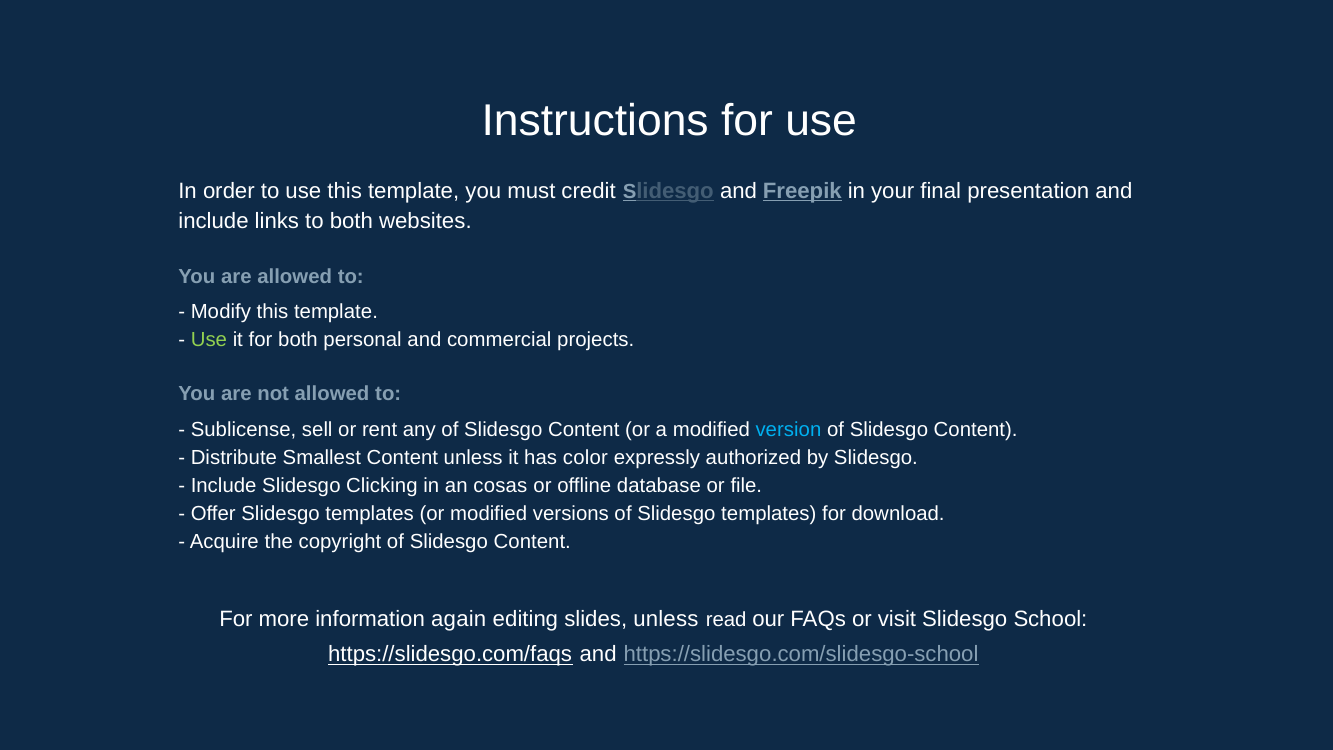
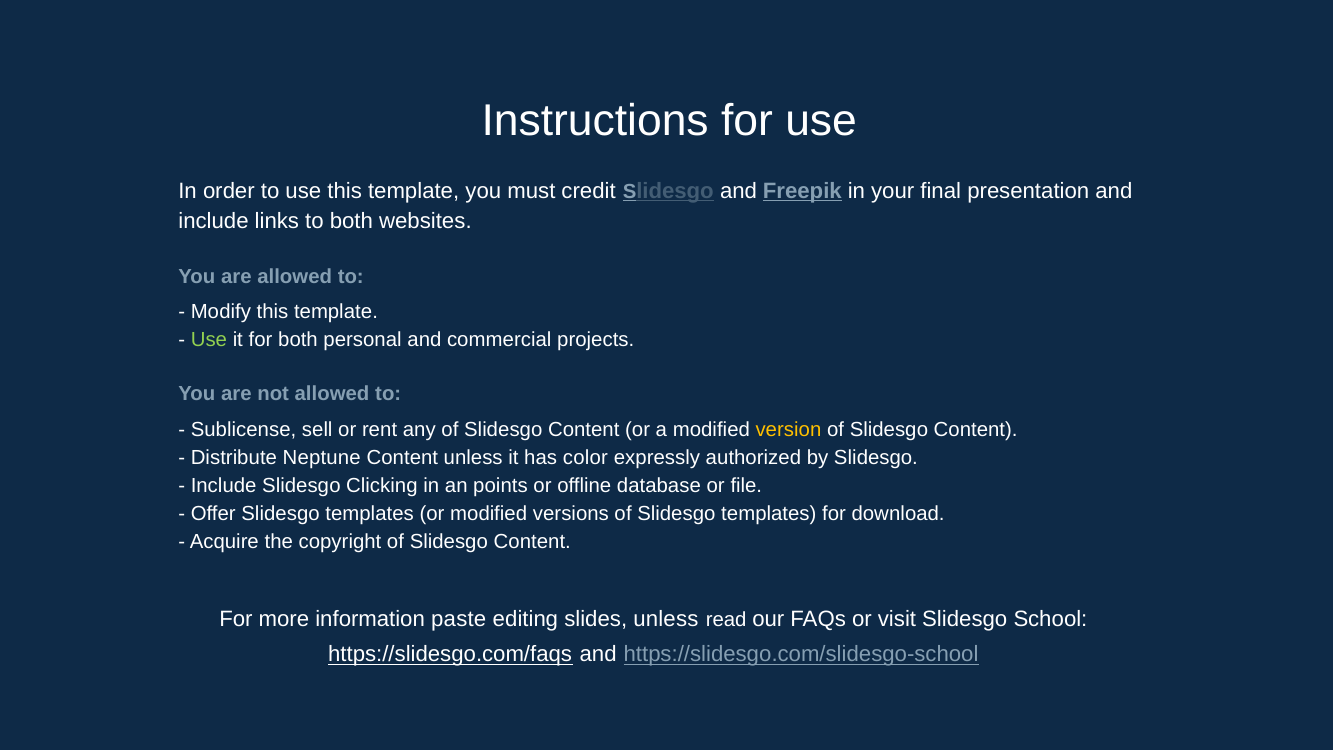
version colour: light blue -> yellow (788, 429)
Smallest: Smallest -> Neptune (322, 457)
cosas: cosas -> points (500, 485)
again: again -> paste (459, 619)
